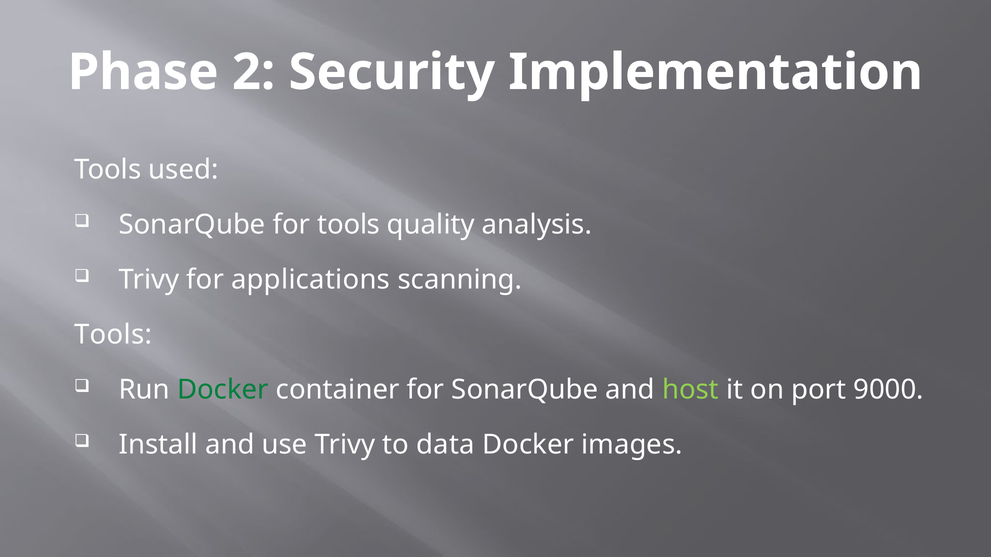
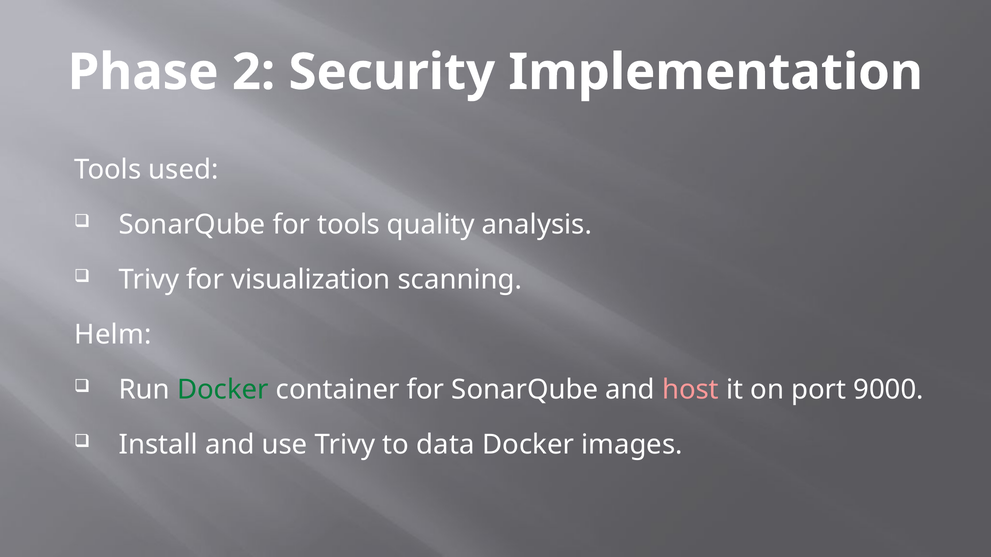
applications: applications -> visualization (311, 280)
Tools: Tools -> Helm (113, 335)
host colour: light green -> pink (690, 390)
